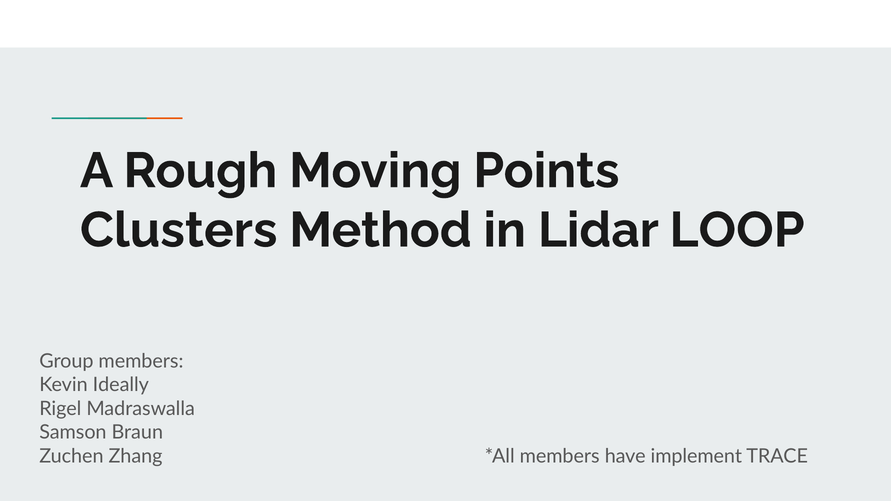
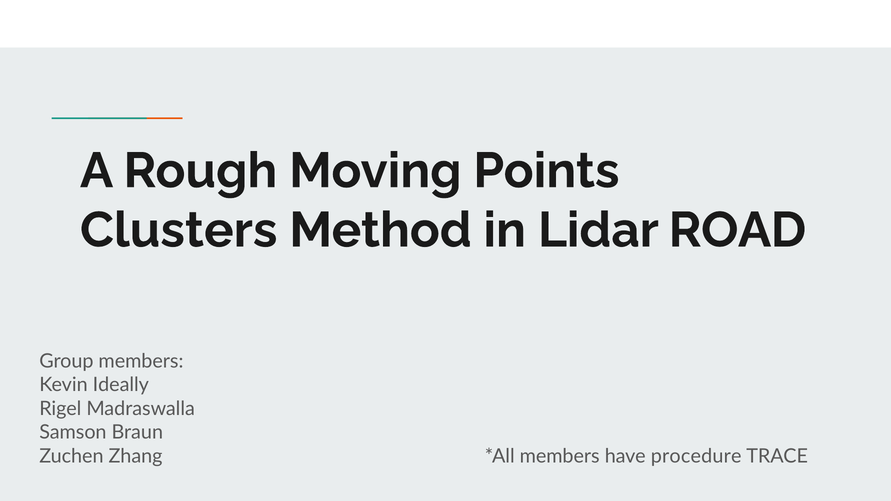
LOOP: LOOP -> ROAD (737, 230)
implement: implement -> procedure (696, 456)
